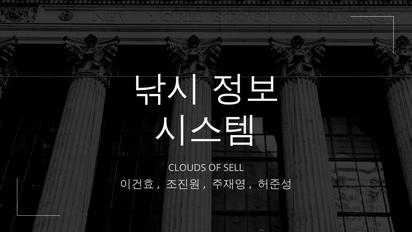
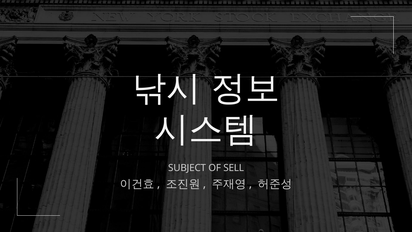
CLOUDS: CLOUDS -> SUBJECT (187, 168)
